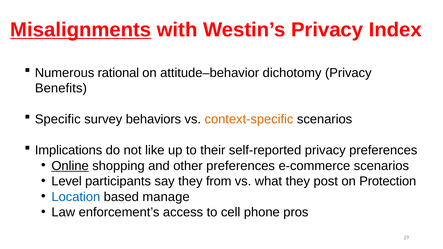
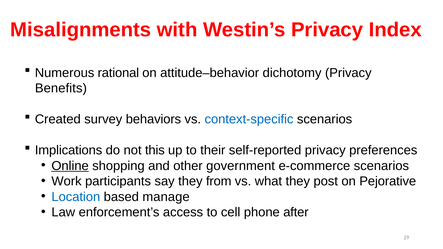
Misalignments underline: present -> none (81, 30)
Specific: Specific -> Created (58, 119)
context-specific colour: orange -> blue (249, 119)
like: like -> this (155, 150)
other preferences: preferences -> government (241, 166)
Level: Level -> Work (67, 181)
Protection: Protection -> Pejorative (388, 181)
pros: pros -> after (296, 212)
